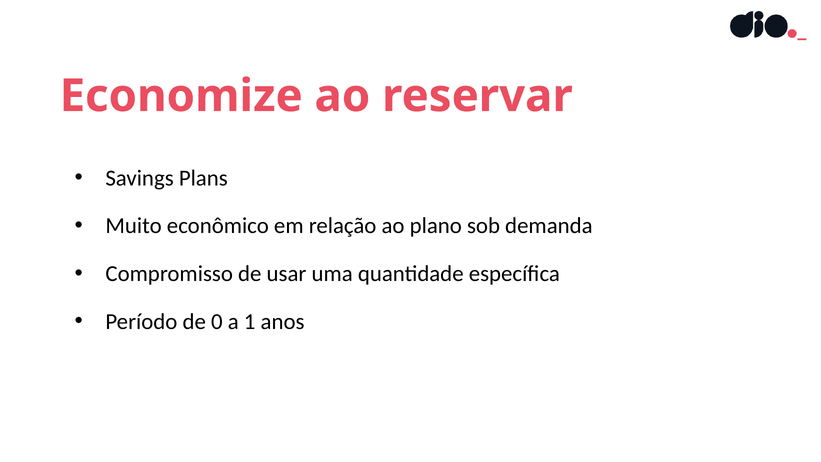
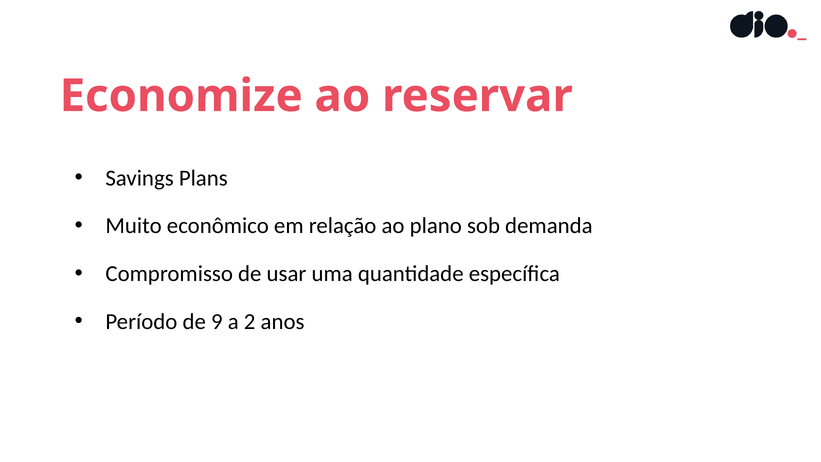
0: 0 -> 9 (217, 322)
1: 1 -> 2 (250, 322)
